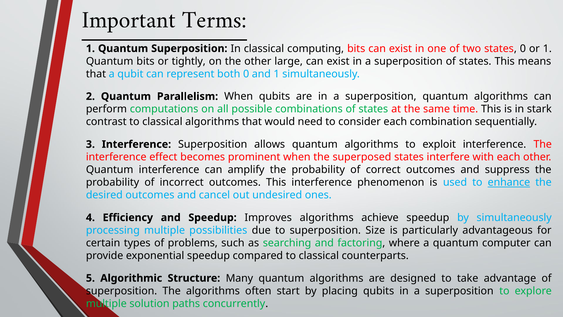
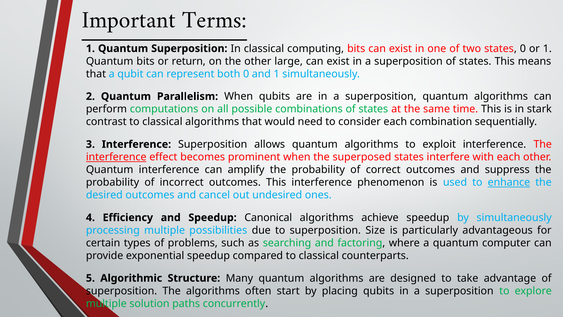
tightly: tightly -> return (189, 61)
interference underline: none -> present (116, 157)
Improves: Improves -> Canonical (268, 217)
